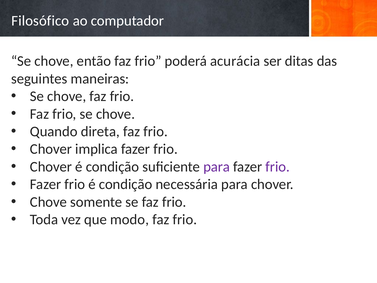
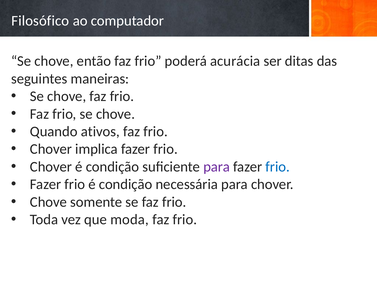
direta: direta -> ativos (100, 131)
frio colour: purple -> blue (278, 167)
modo: modo -> moda (130, 219)
